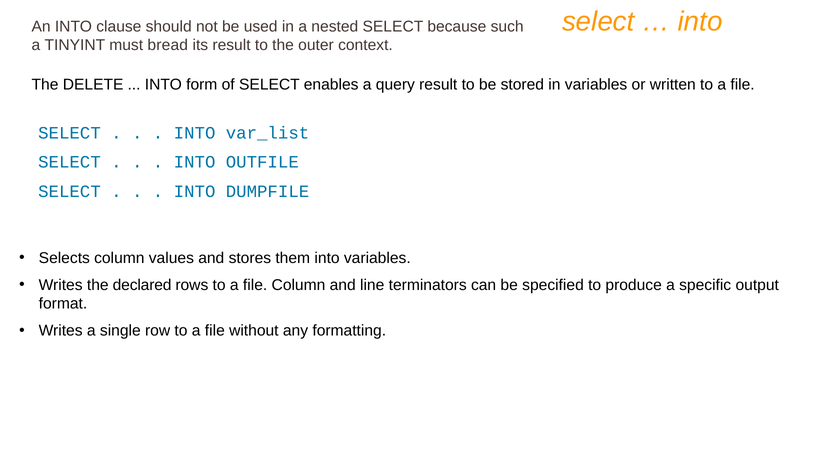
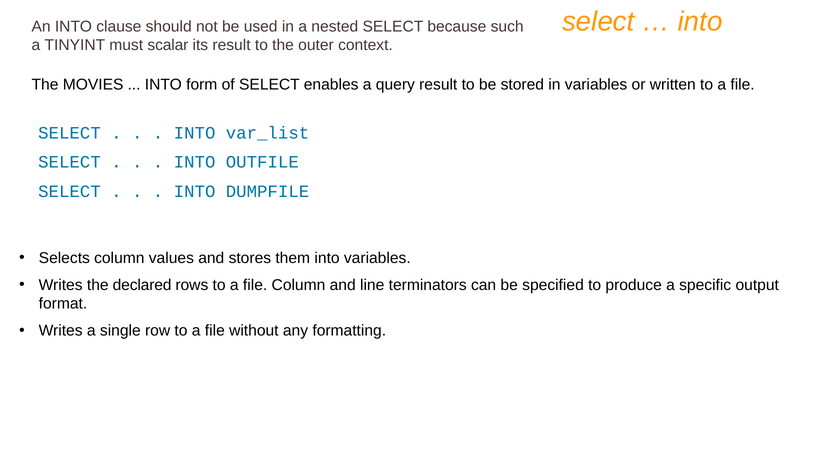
bread: bread -> scalar (168, 45)
DELETE: DELETE -> MOVIES (93, 85)
